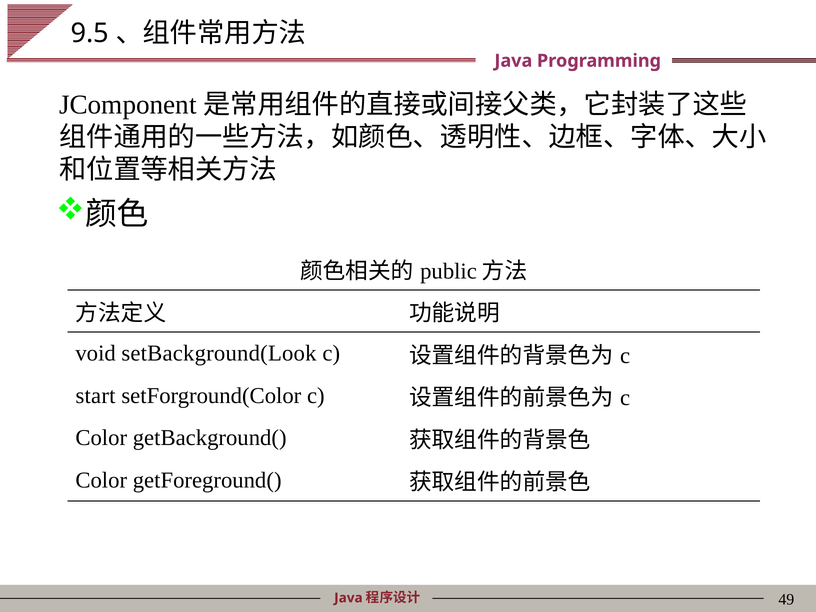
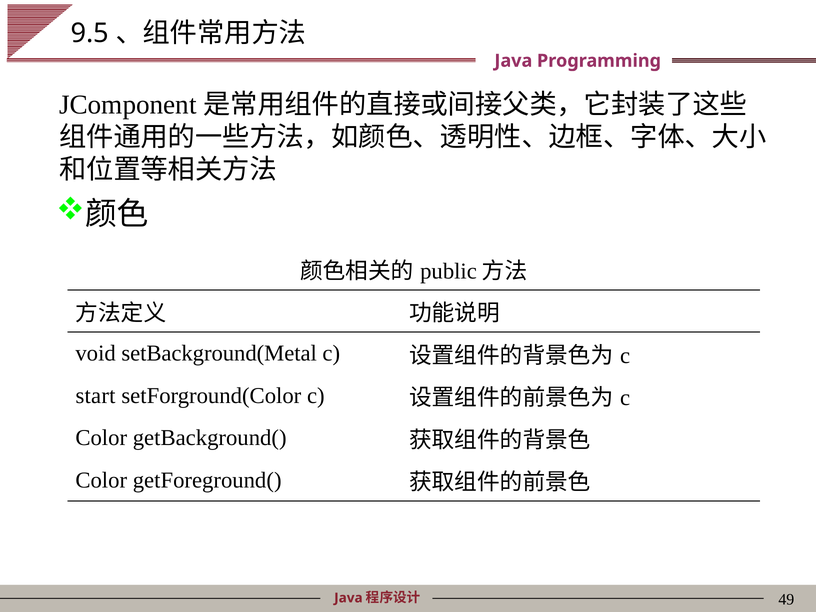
setBackground(Look: setBackground(Look -> setBackground(Metal (219, 353)
